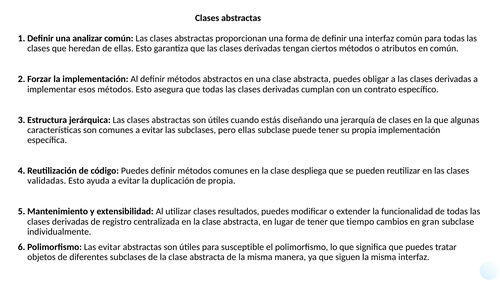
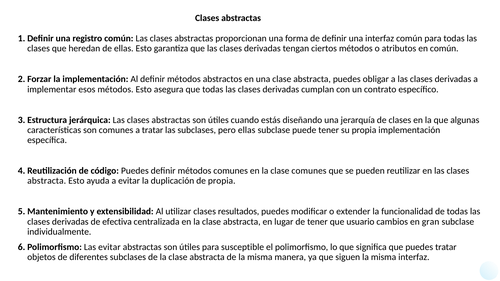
analizar: analizar -> registro (87, 38)
comunes a evitar: evitar -> tratar (153, 130)
clase despliega: despliega -> comunes (309, 171)
validadas: validadas -> abstracta (47, 181)
registro: registro -> efectiva (117, 222)
tiempo: tiempo -> usuario (360, 222)
